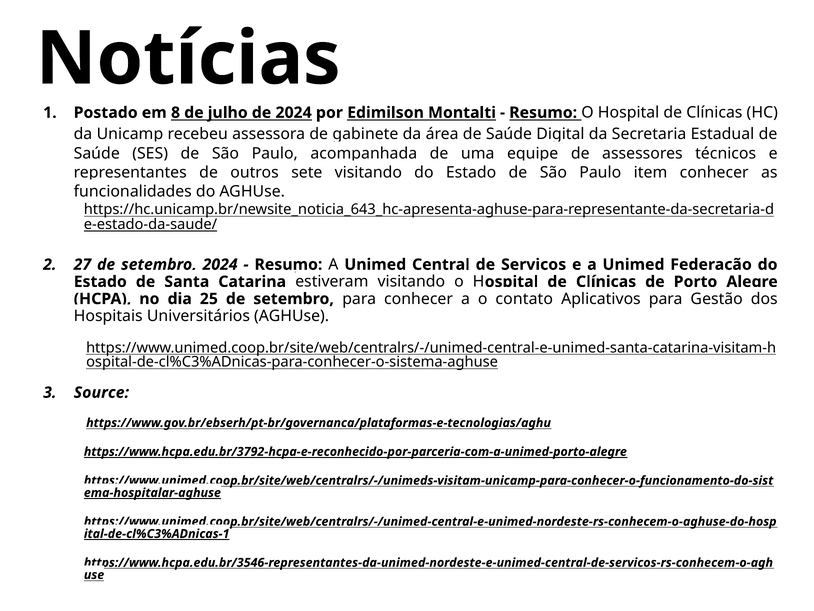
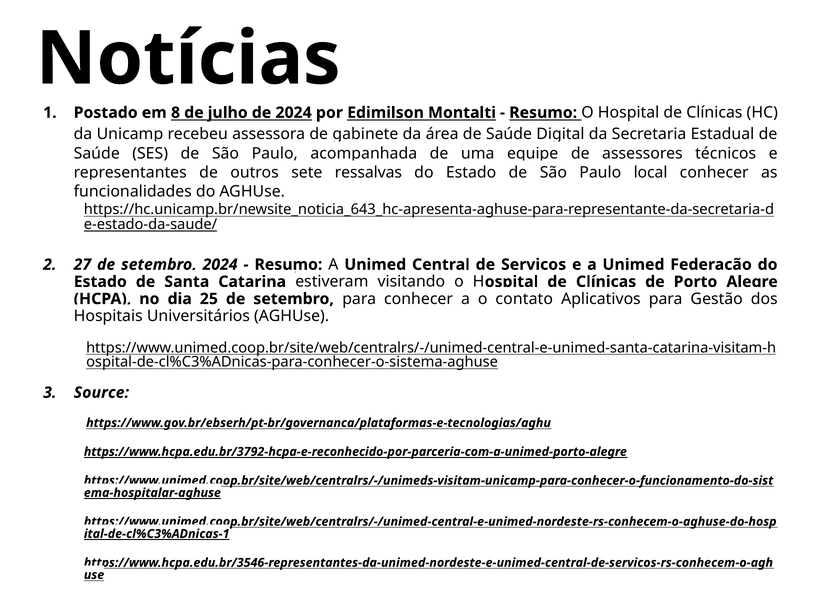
sete visitando: visitando -> ressalvas (368, 172)
item: item -> local (651, 172)
